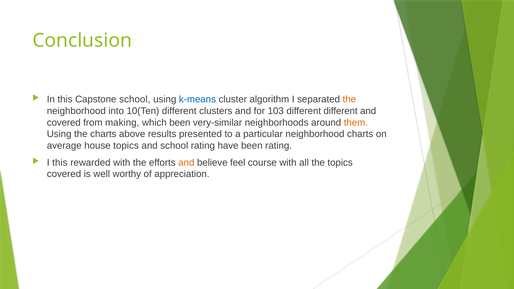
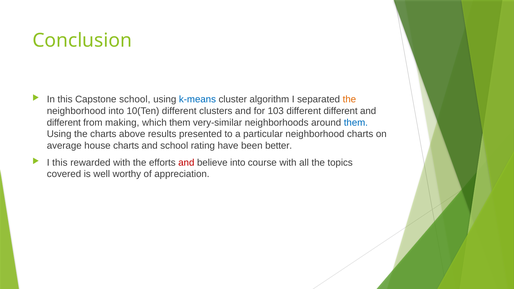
covered: covered -> different (64, 123)
which been: been -> them (180, 123)
them colour: orange -> blue (356, 123)
house topics: topics -> charts (126, 146)
been rating: rating -> better (279, 146)
and colour: orange -> red (186, 163)
believe feel: feel -> into (238, 163)
